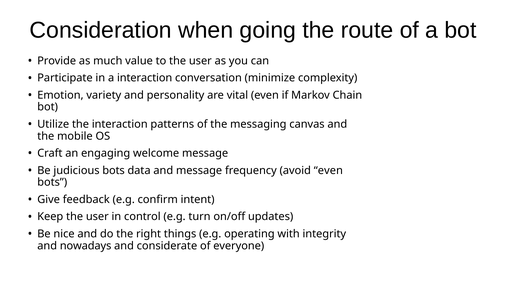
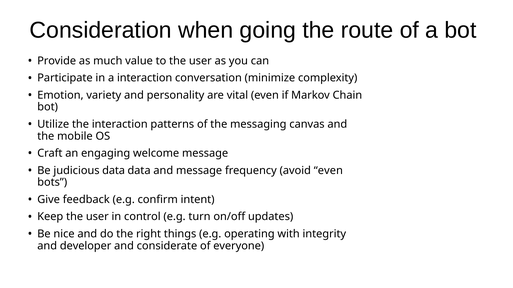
judicious bots: bots -> data (114, 171)
nowadays: nowadays -> developer (86, 246)
